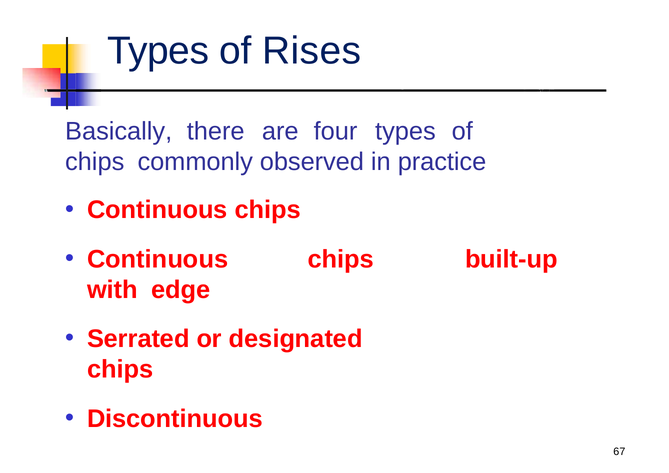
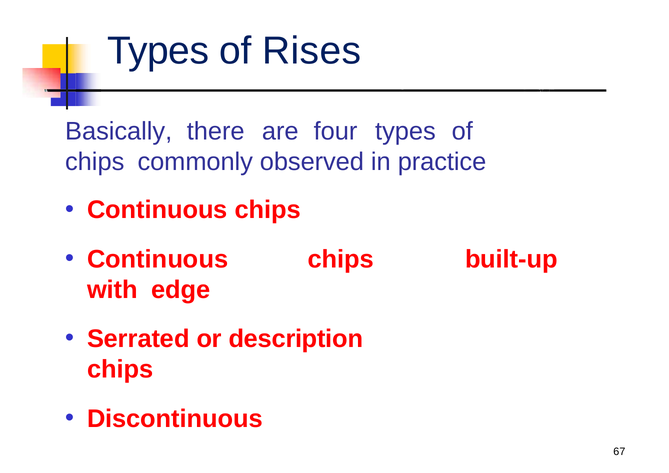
designated: designated -> description (296, 339)
